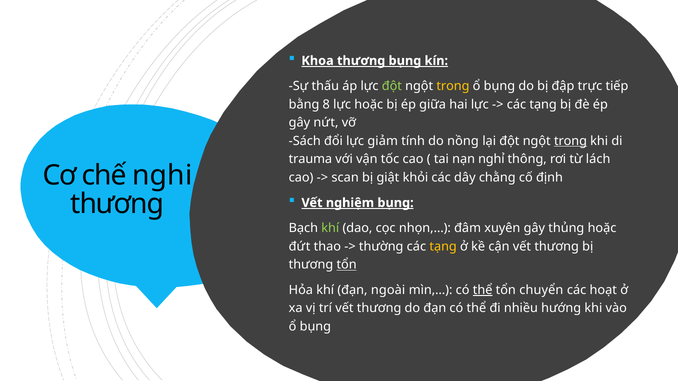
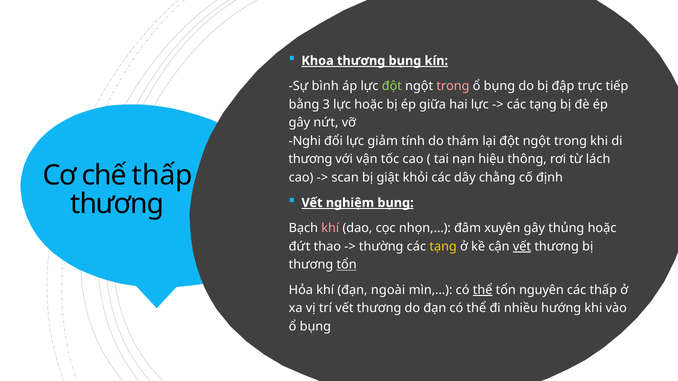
thấu: thấu -> bình (325, 86)
trong colour: yellow -> pink (453, 86)
8: 8 -> 3 (326, 104)
Sách: Sách -> Nghi (305, 141)
nồng: nồng -> thám (463, 141)
trong underline: present -> none (570, 141)
trauma: trauma -> thương (310, 159)
nghỉ: nghỉ -> hiệu (491, 159)
chế nghi: nghi -> thấp (162, 176)
khí colour: light green -> pink (330, 228)
vết underline: none -> present (522, 247)
chuyển: chuyển -> nguyên (541, 290)
các hoạt: hoạt -> thấp (603, 290)
